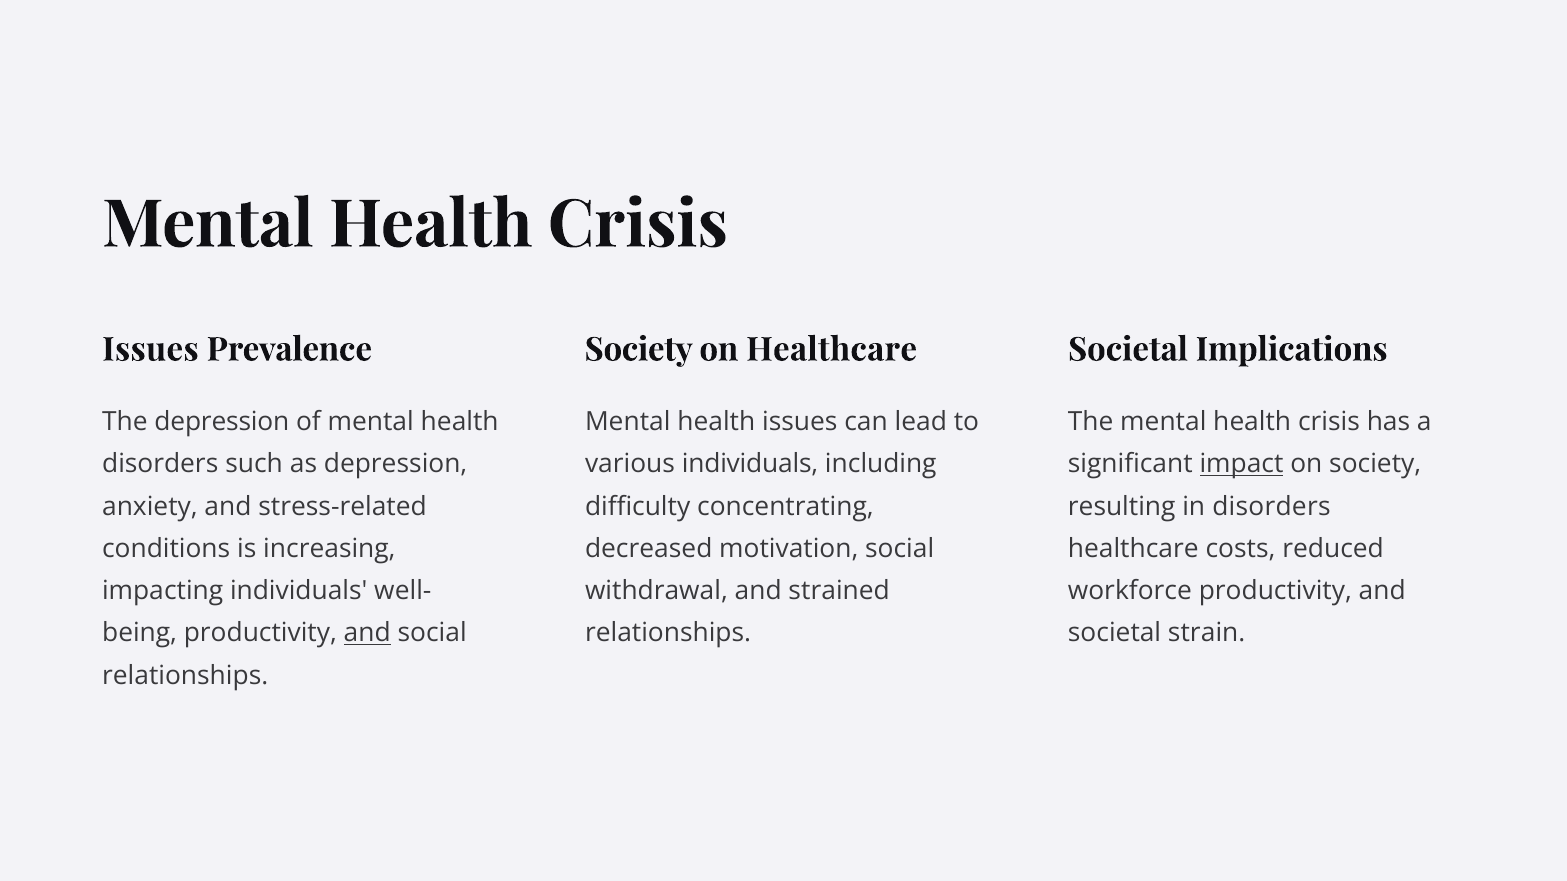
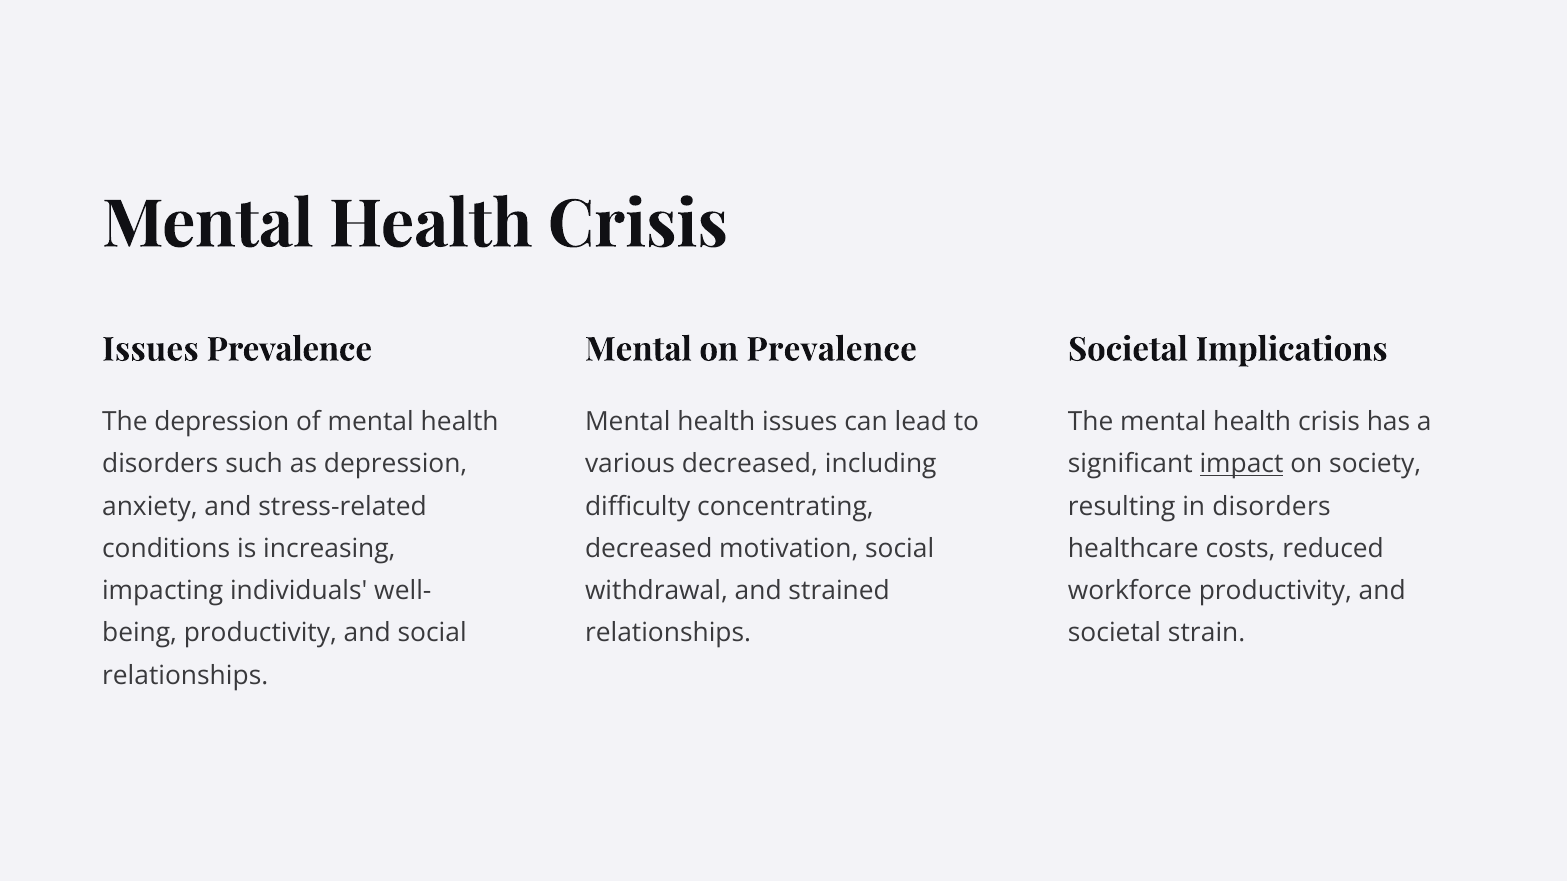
Society: Society -> Mental (638, 350)
on Healthcare: Healthcare -> Prevalence (832, 350)
various individuals: individuals -> decreased (750, 464)
and underline: present -> none (367, 634)
